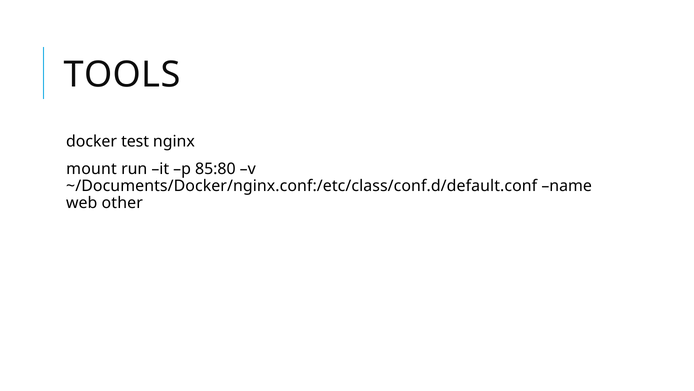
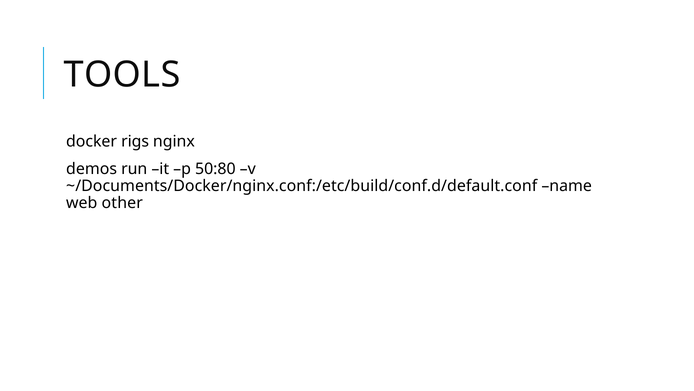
test: test -> rigs (135, 141)
mount: mount -> demos (92, 169)
85:80: 85:80 -> 50:80 (215, 169)
~/Documents/Docker/nginx.conf:/etc/class/conf.d/default.conf: ~/Documents/Docker/nginx.conf:/etc/class/conf.d/default.conf -> ~/Documents/Docker/nginx.conf:/etc/build/conf.d/default.conf (302, 186)
